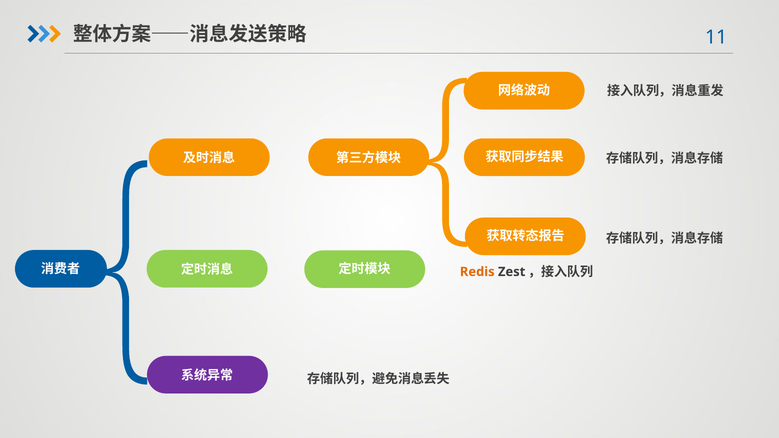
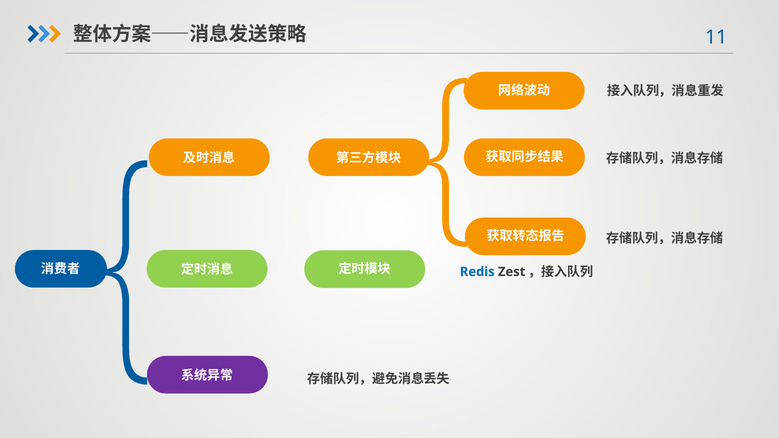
Redis colour: orange -> blue (477, 272)
